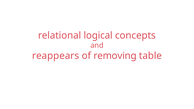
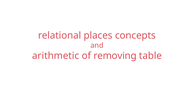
logical: logical -> places (98, 35)
reappears: reappears -> arithmetic (56, 56)
